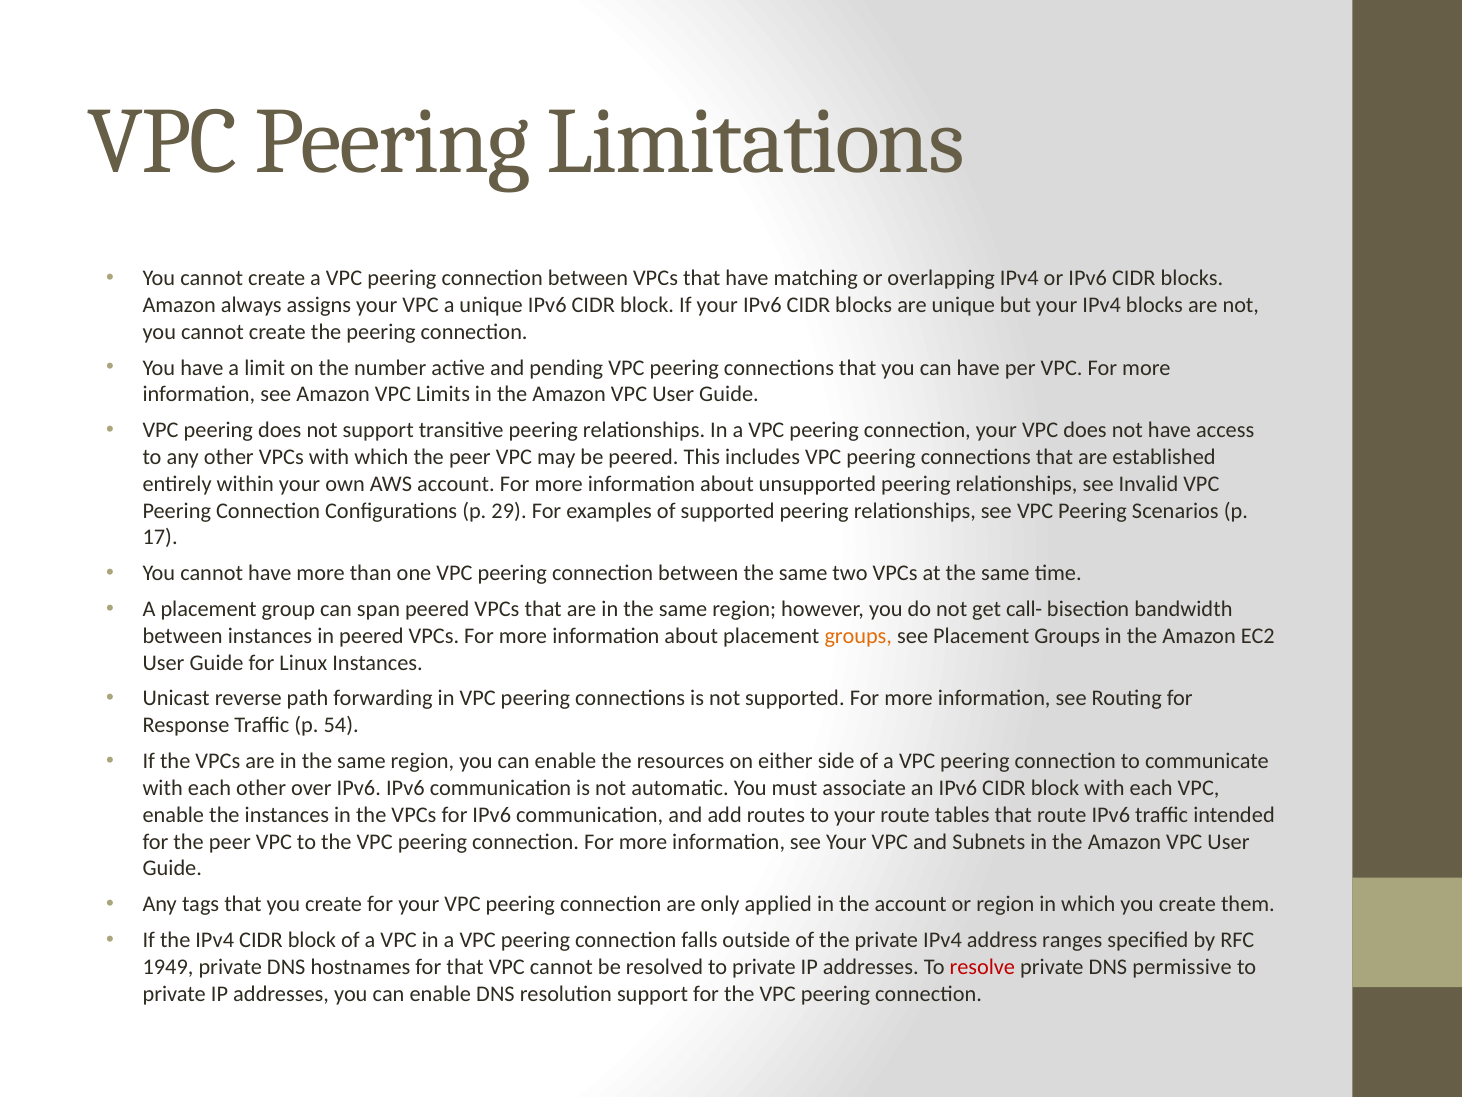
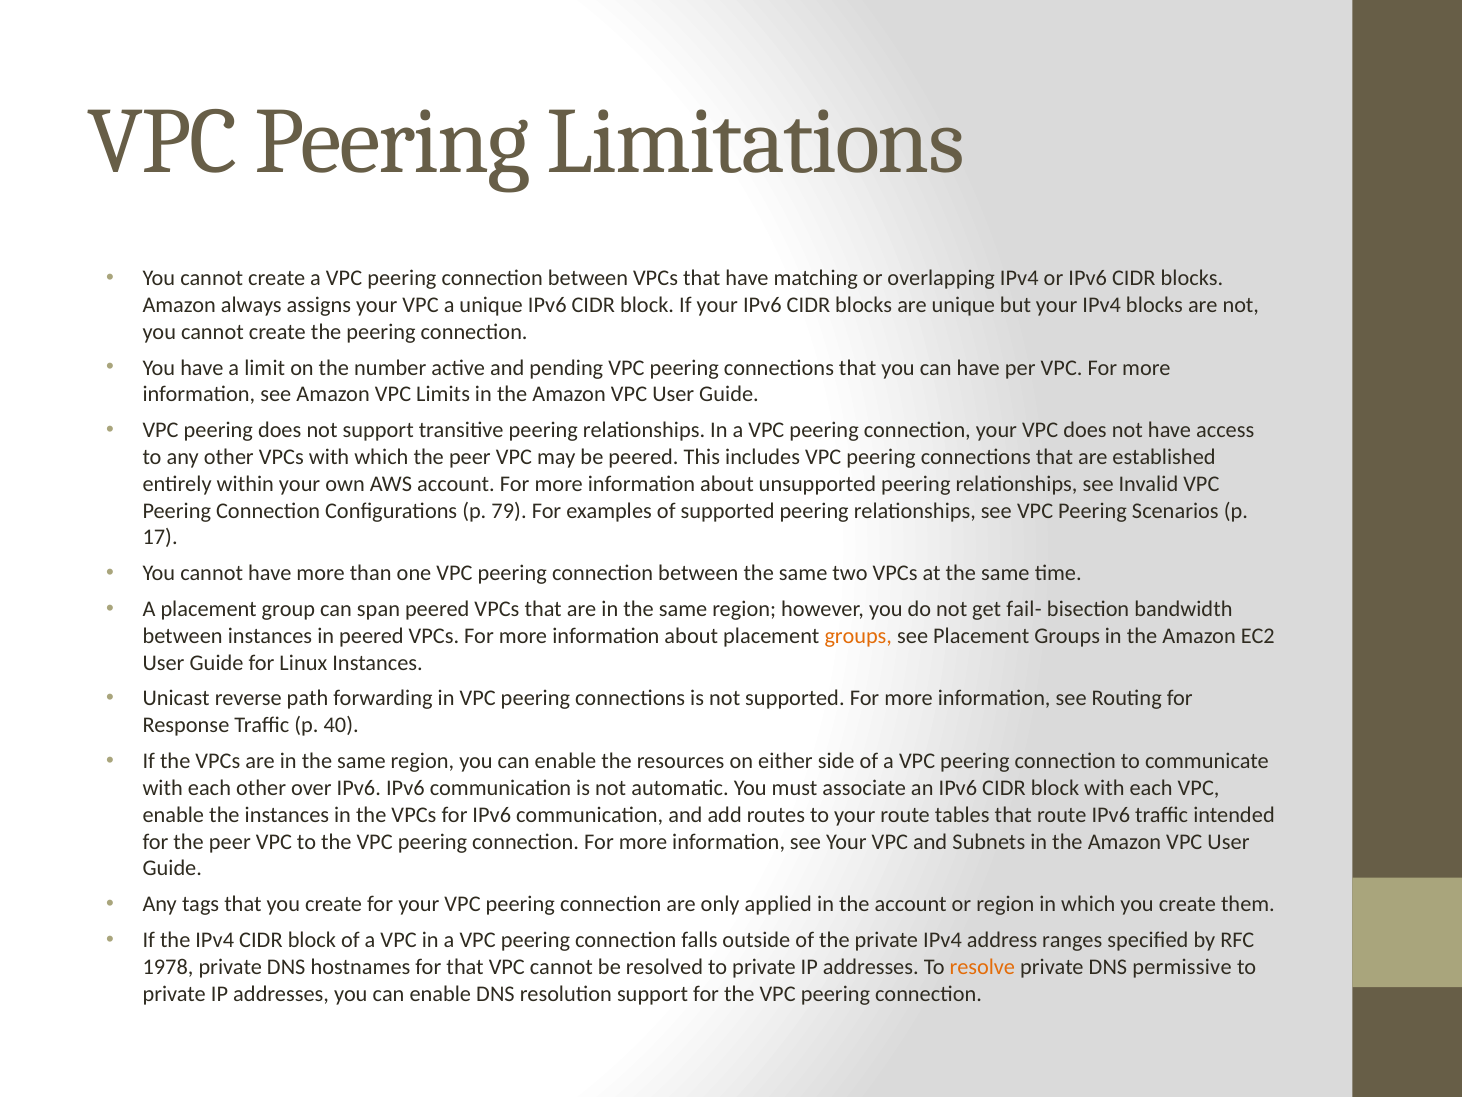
29: 29 -> 79 (509, 511)
call-: call- -> fail- (1024, 609)
54: 54 -> 40 (341, 725)
1949: 1949 -> 1978 (168, 966)
resolve colour: red -> orange (982, 966)
